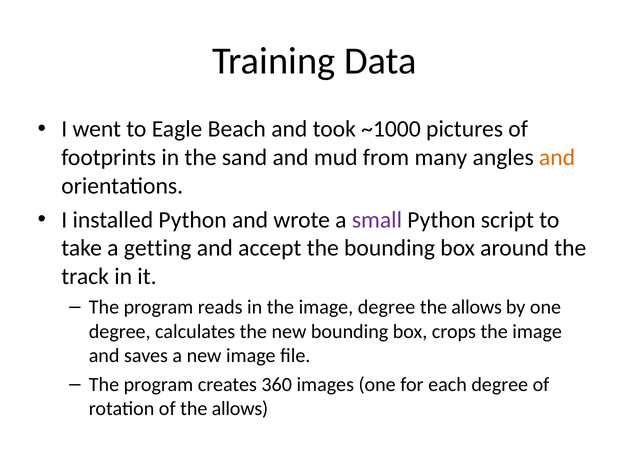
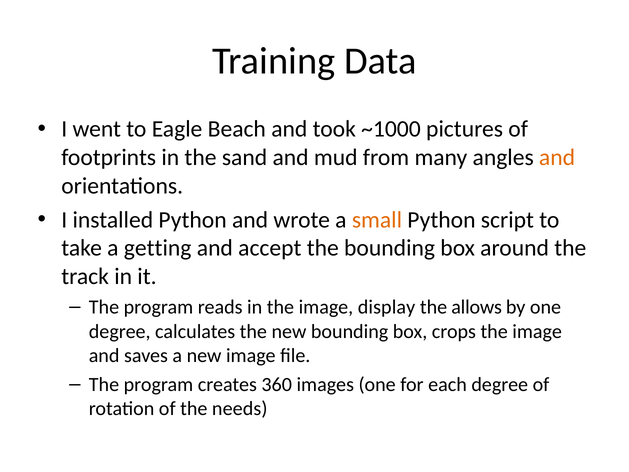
small colour: purple -> orange (377, 220)
image degree: degree -> display (387, 307)
of the allows: allows -> needs (240, 408)
